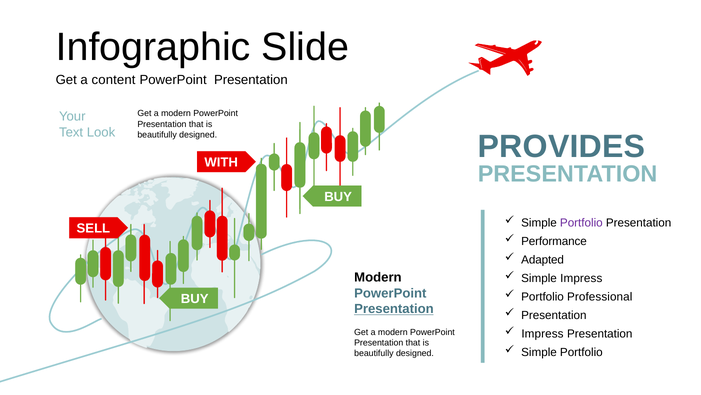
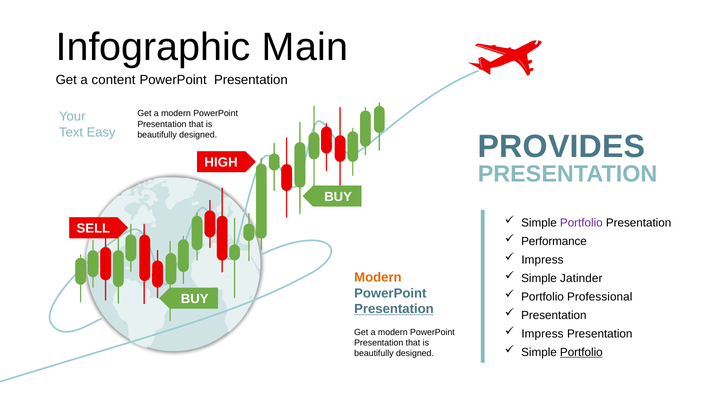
Slide: Slide -> Main (305, 47)
Look: Look -> Easy (101, 132)
WITH: WITH -> HIGH (221, 162)
Adapted: Adapted -> Impress (542, 259)
Modern colour: black -> orange (378, 277)
Simple Impress: Impress -> Jatinder (581, 278)
Portfolio underline: none -> present (581, 352)
